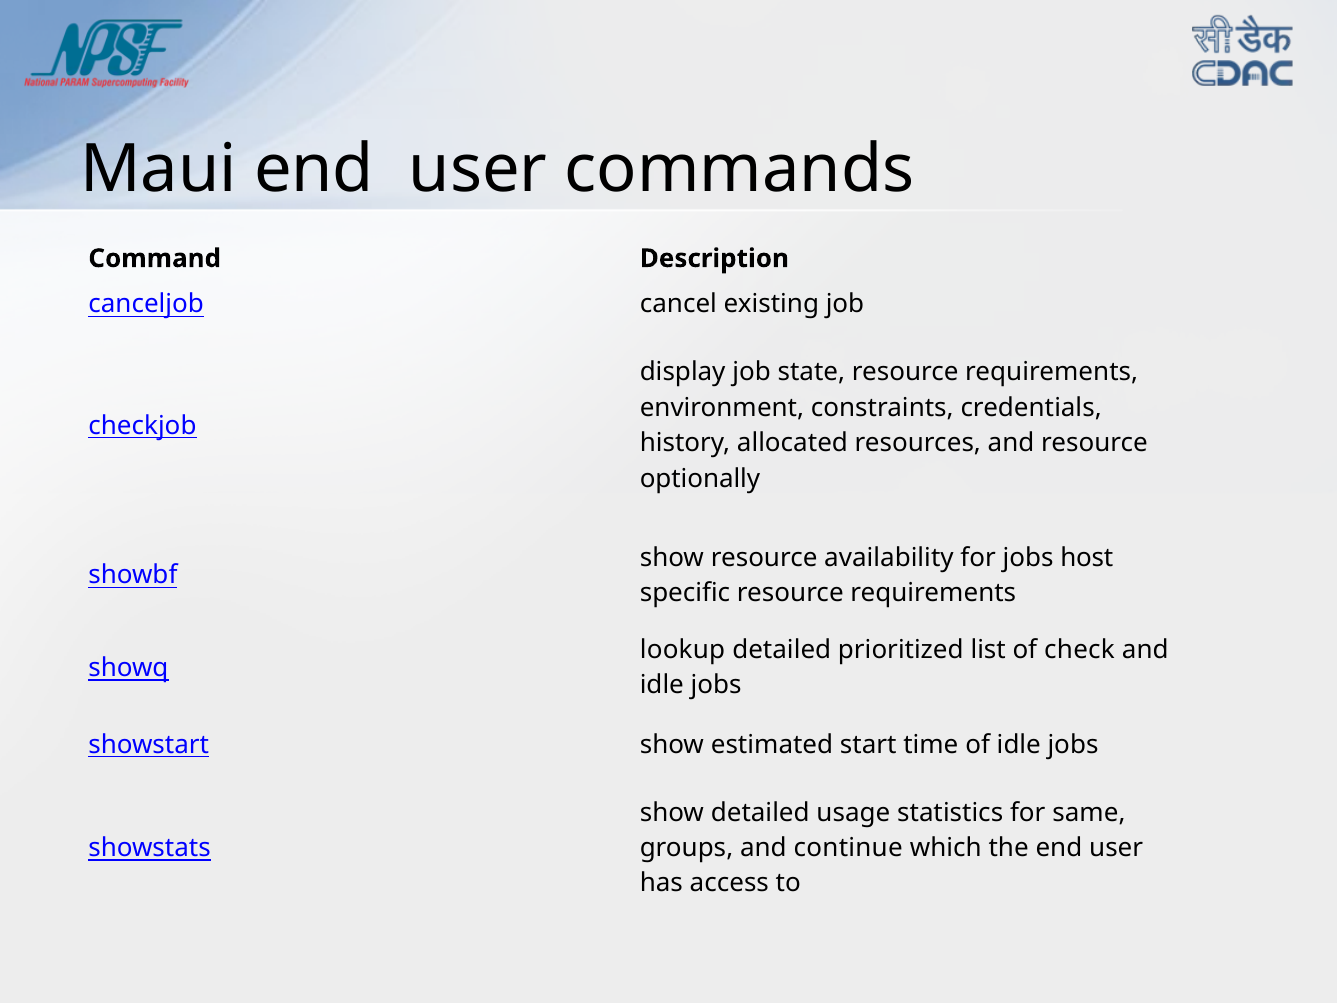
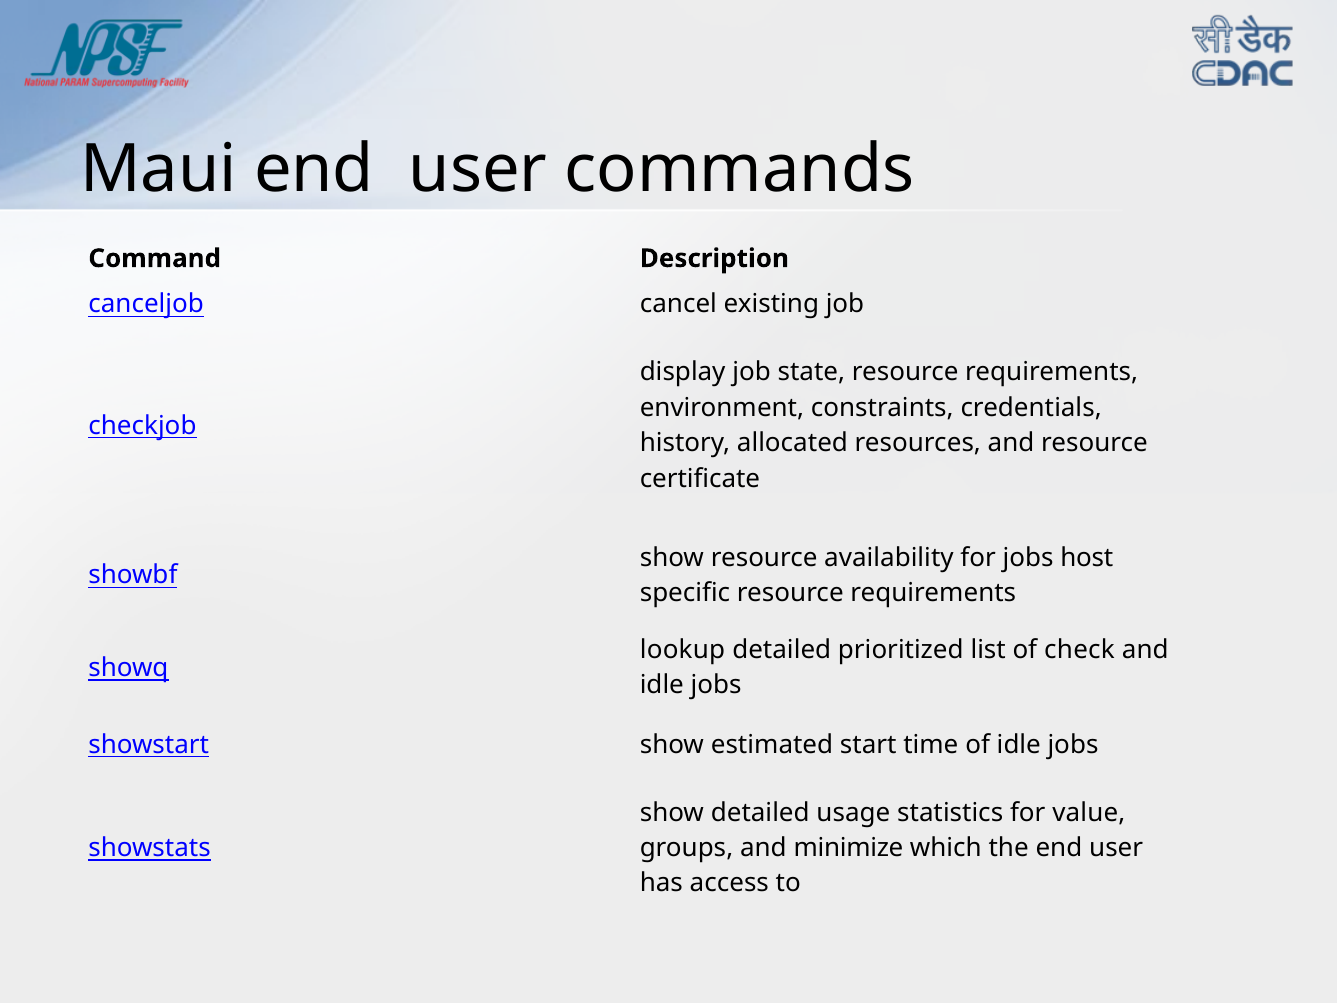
optionally: optionally -> certificate (700, 478)
same: same -> value (1089, 812)
continue: continue -> minimize (848, 848)
